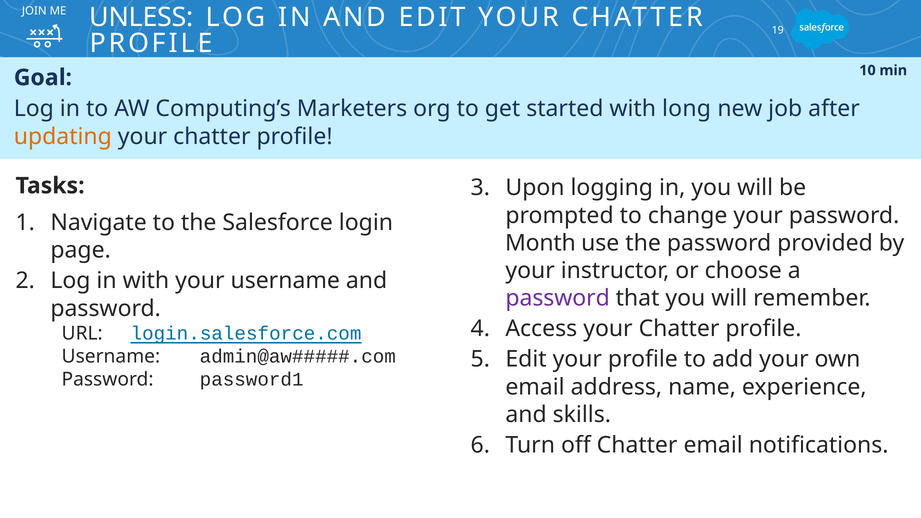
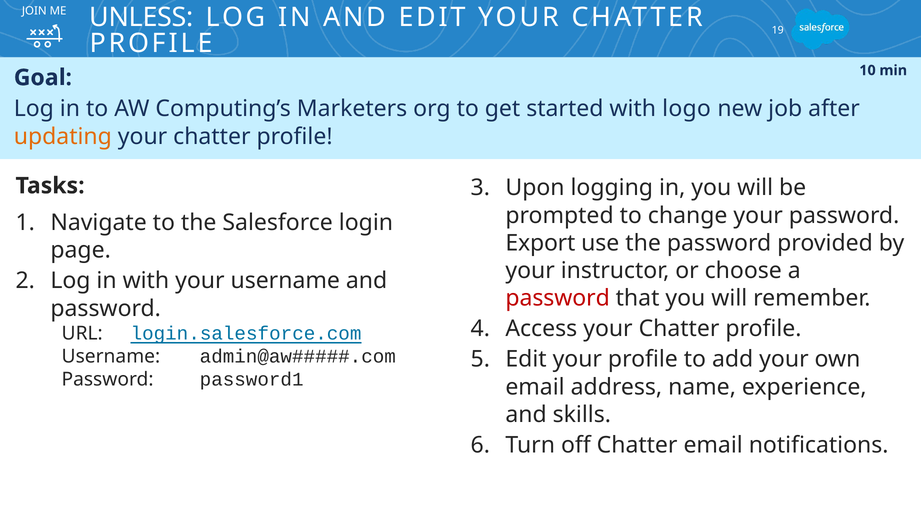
long: long -> logo (687, 109)
Month: Month -> Export (540, 243)
password colour: purple -> red (558, 298)
